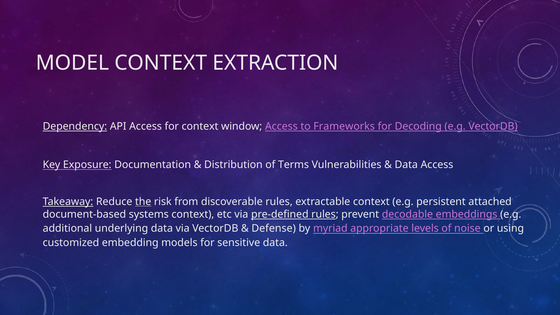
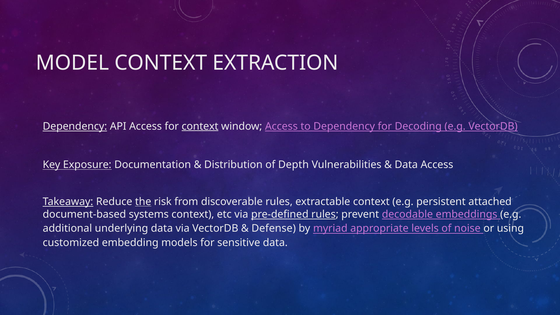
context underline: none -> present (200, 126)
to Frameworks: Frameworks -> Dependency (344, 126)
Terms: Terms -> Depth (293, 165)
